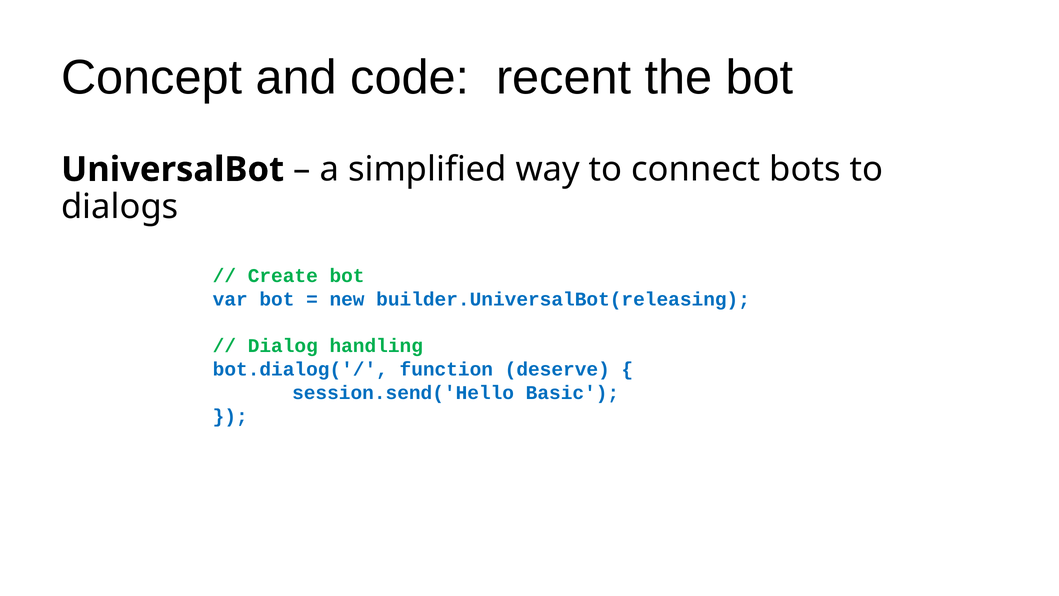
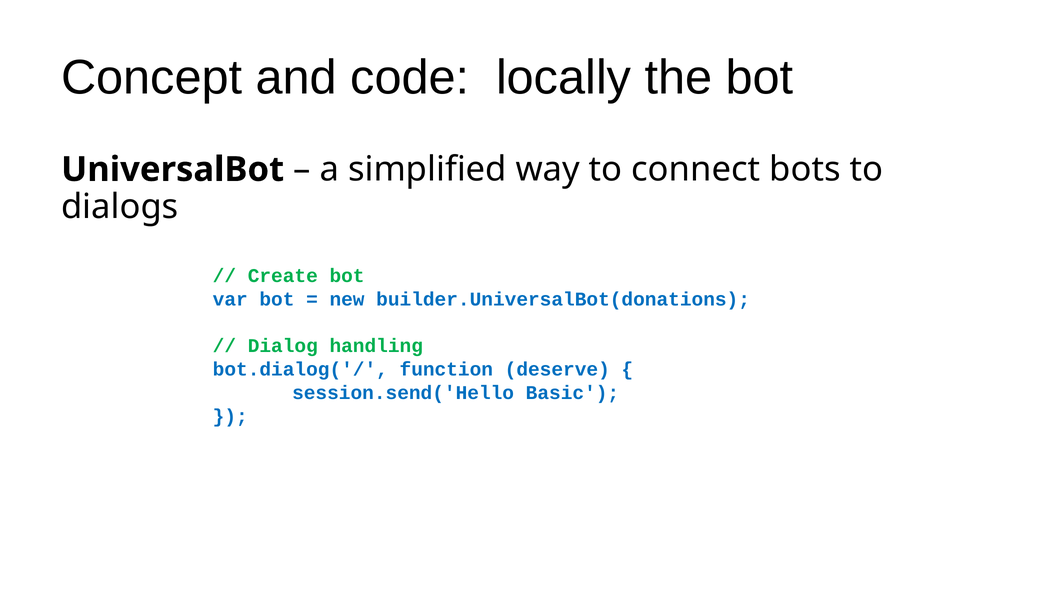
recent: recent -> locally (564, 78)
builder.UniversalBot(releasing: builder.UniversalBot(releasing -> builder.UniversalBot(donations (563, 299)
